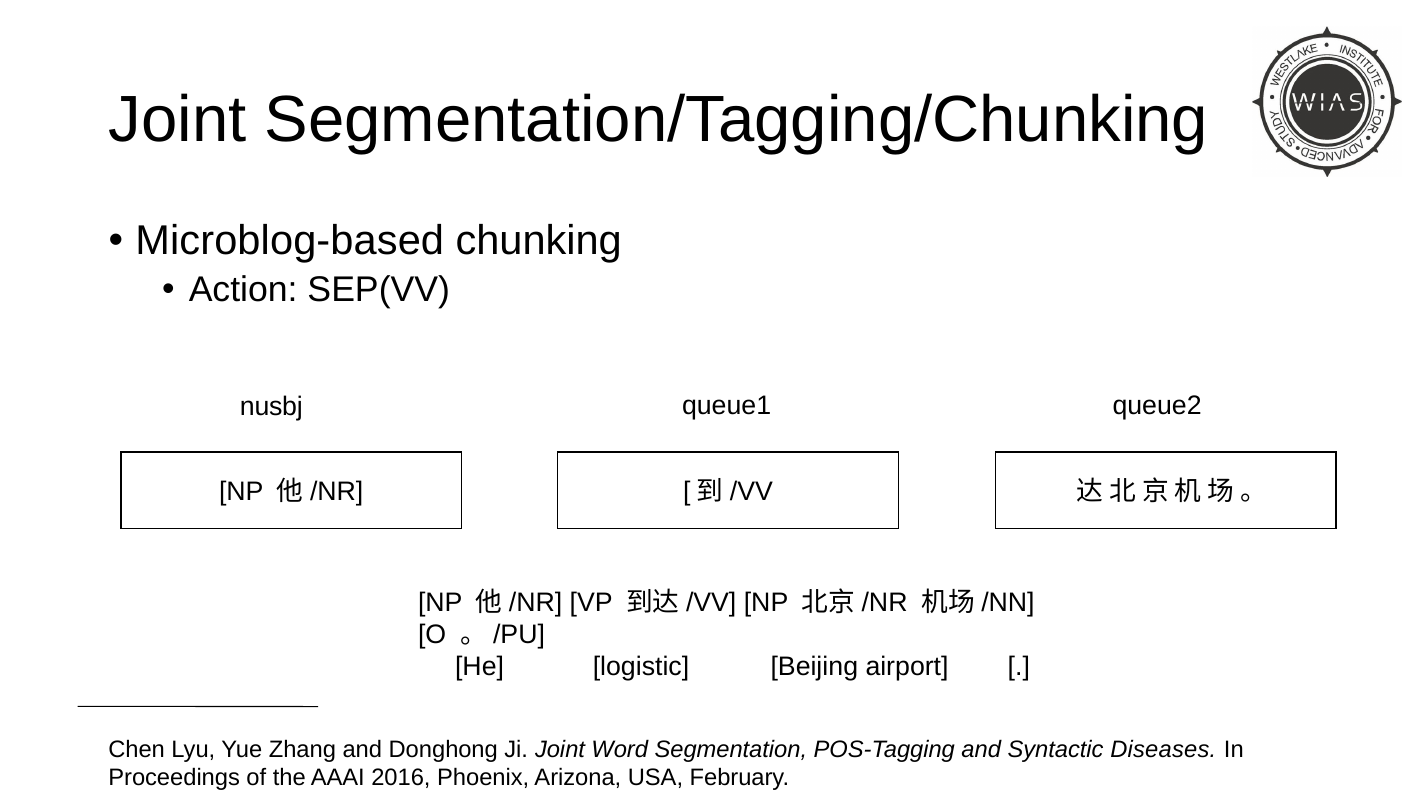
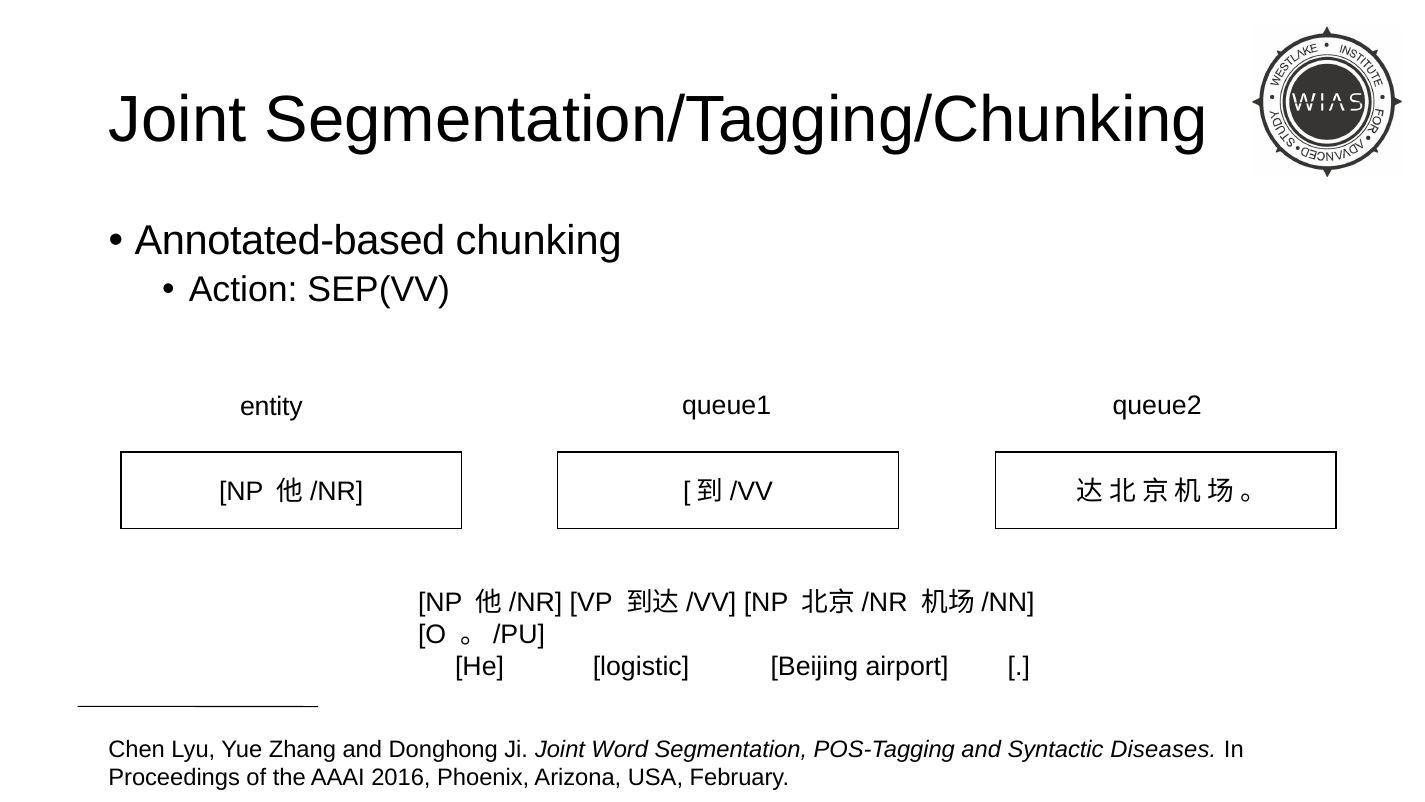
Microblog-based: Microblog-based -> Annotated-based (290, 241)
nusbj: nusbj -> entity (271, 407)
